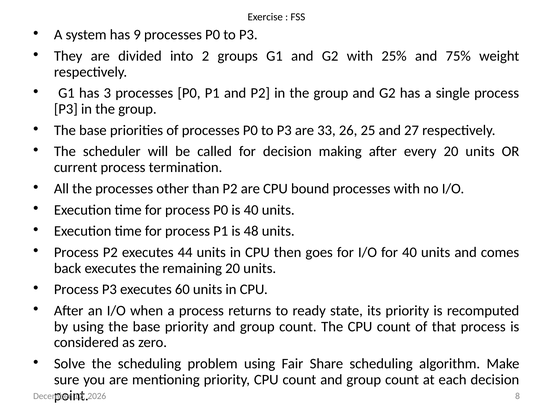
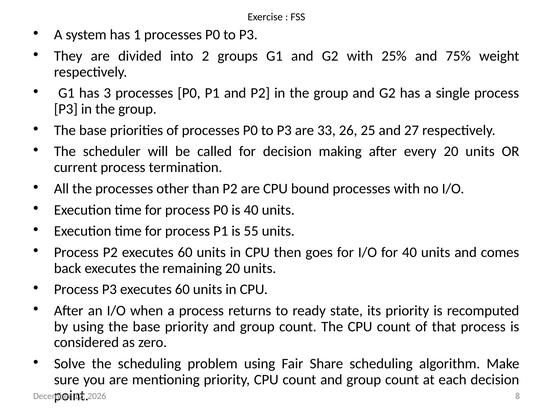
9: 9 -> 1 (137, 35)
48: 48 -> 55 (251, 231)
P2 executes 44: 44 -> 60 (185, 252)
